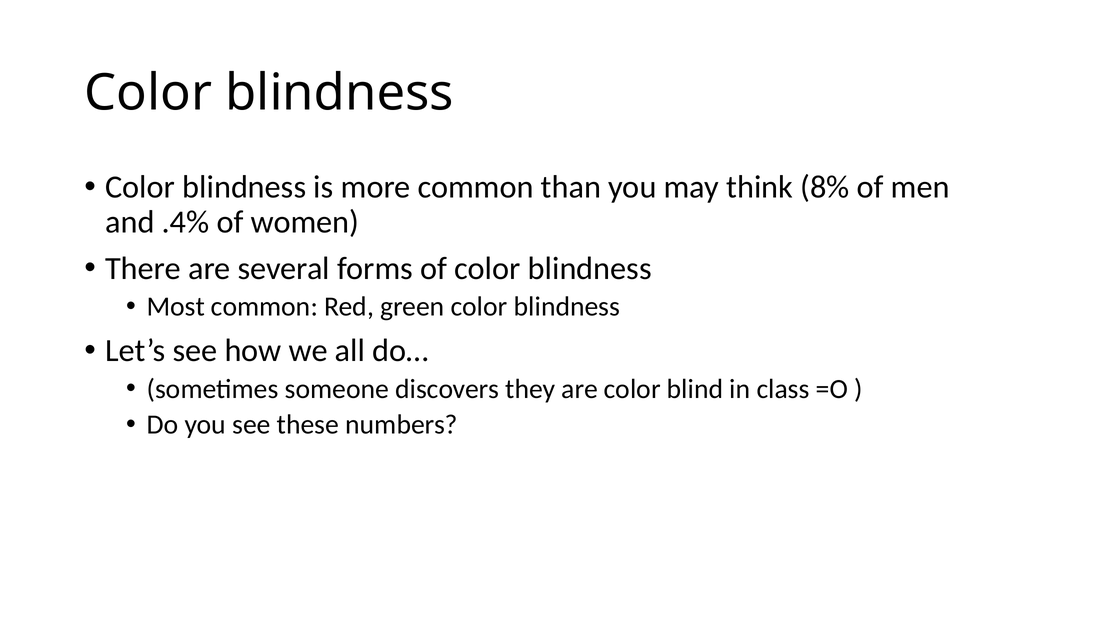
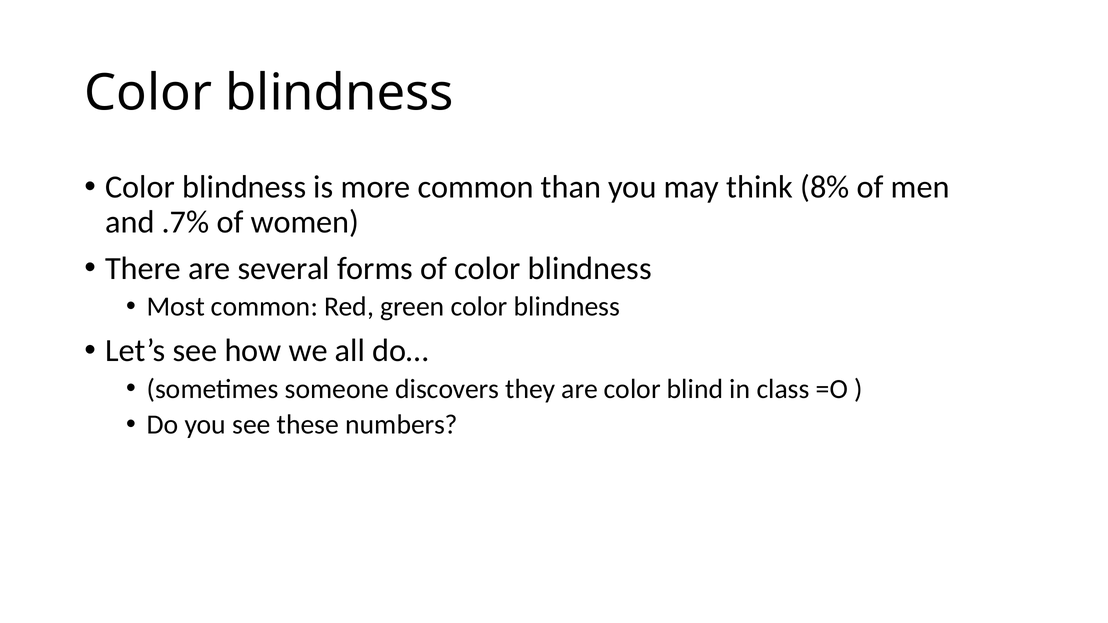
.4%: .4% -> .7% (186, 222)
